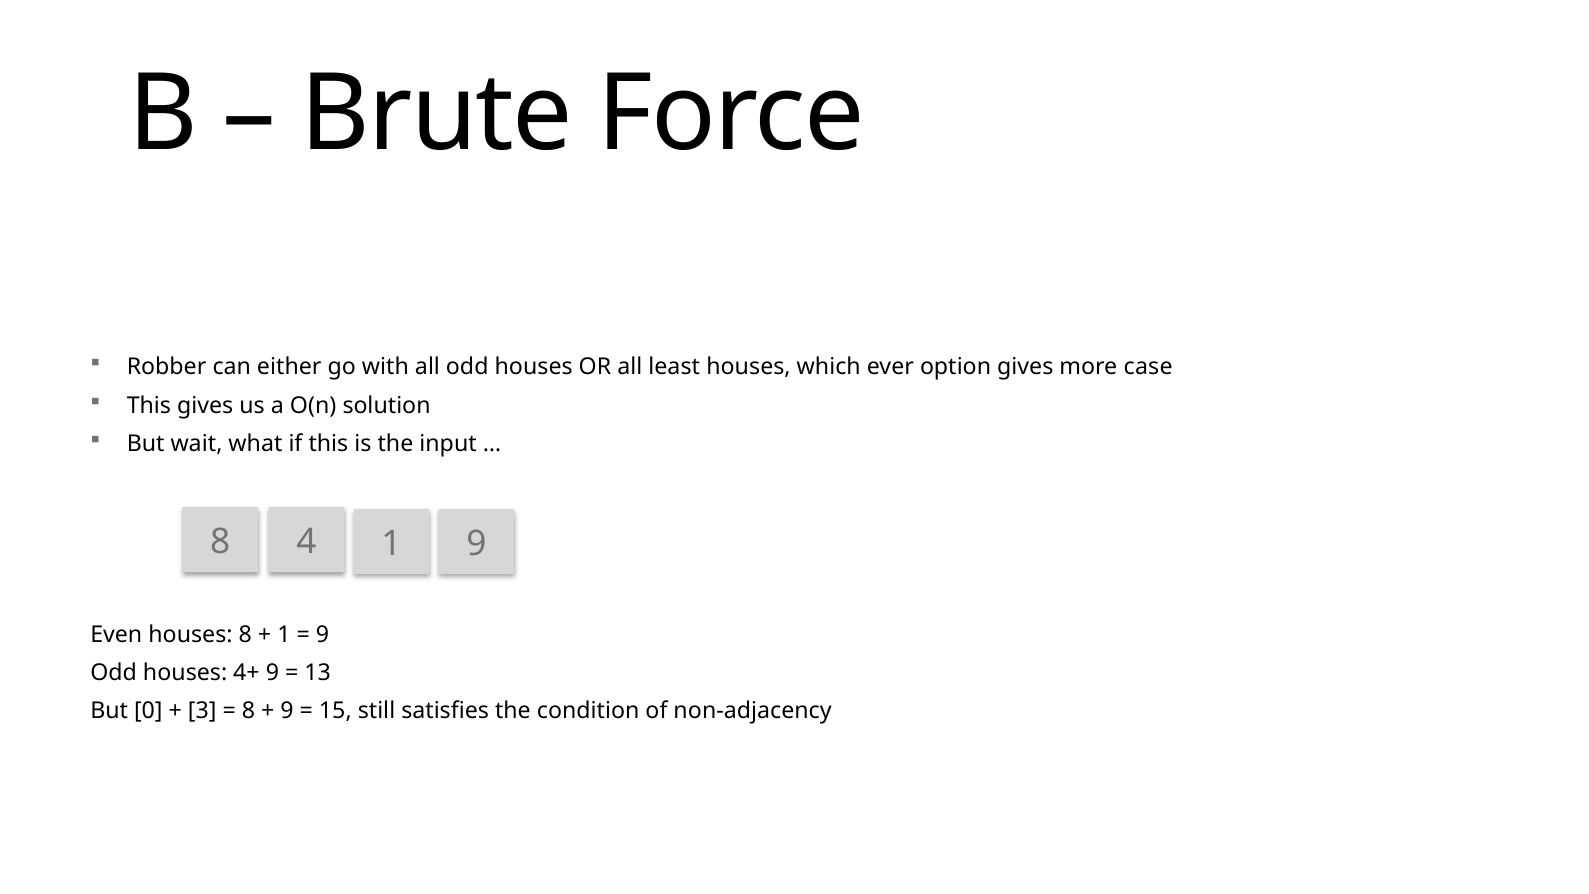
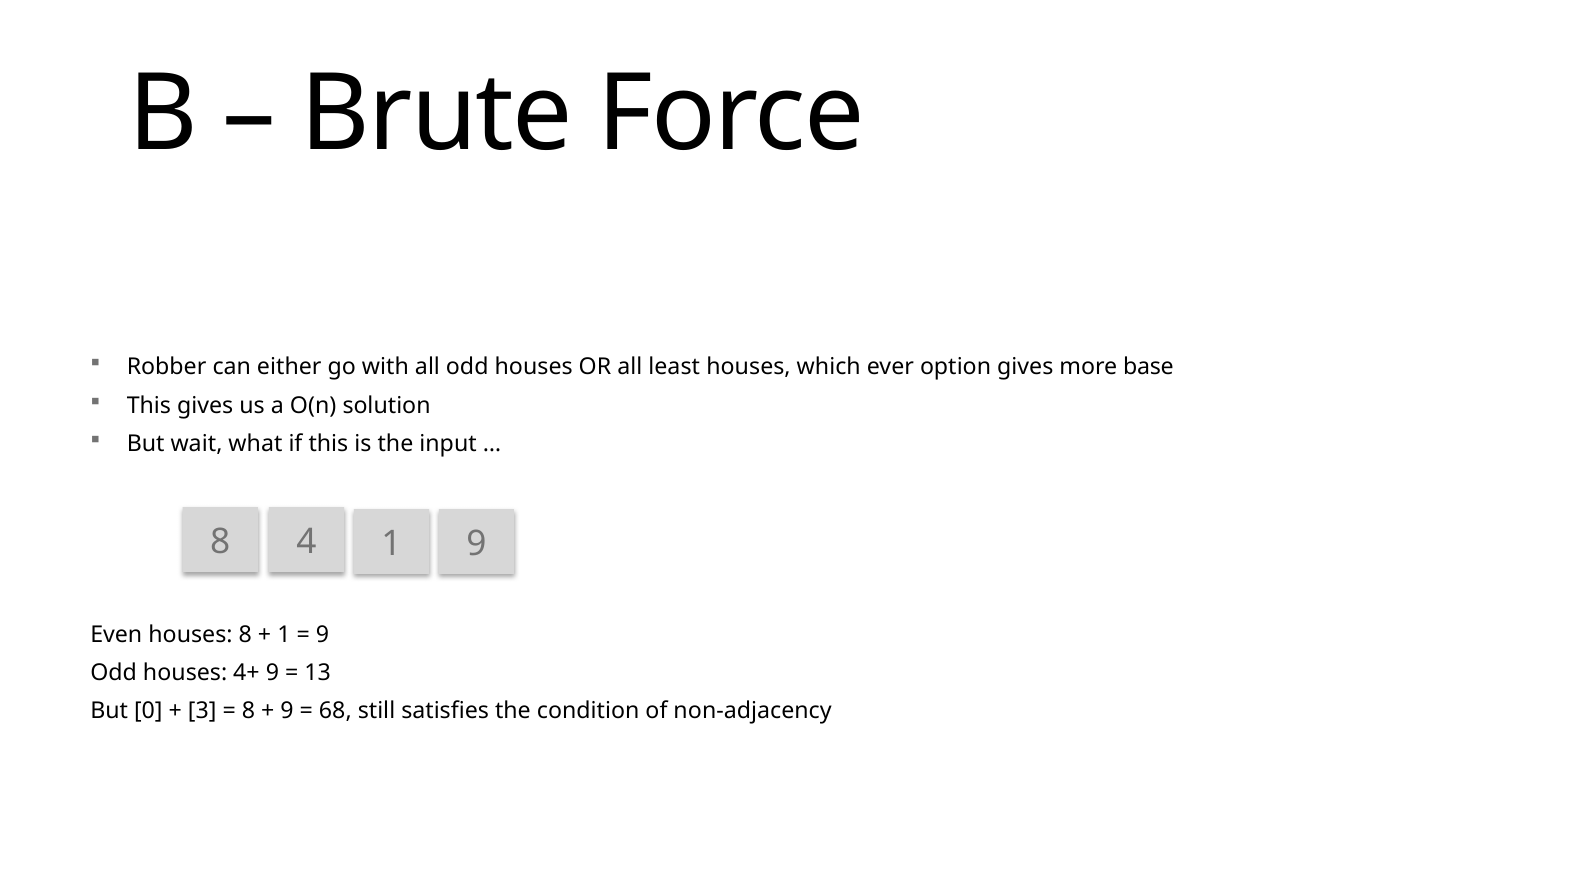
case: case -> base (1148, 367)
15: 15 -> 68 (335, 711)
